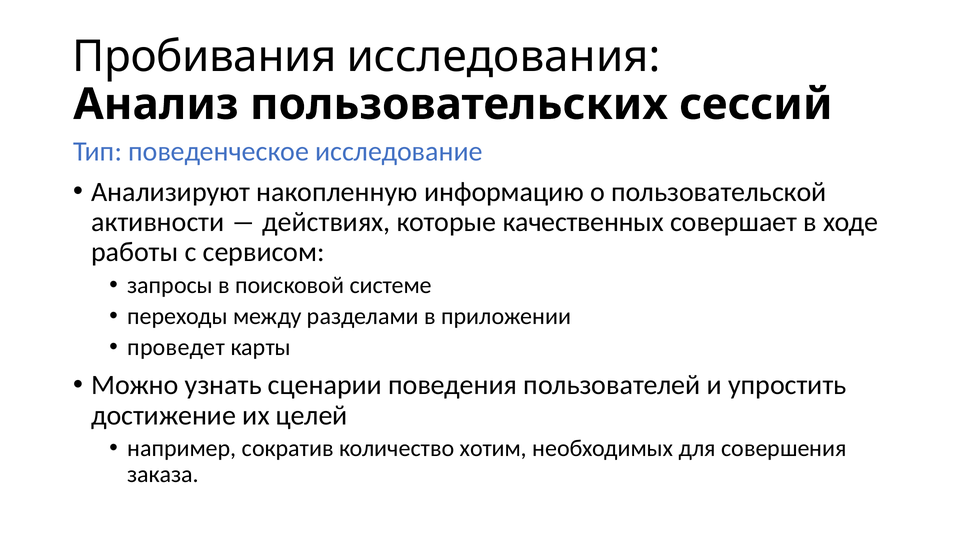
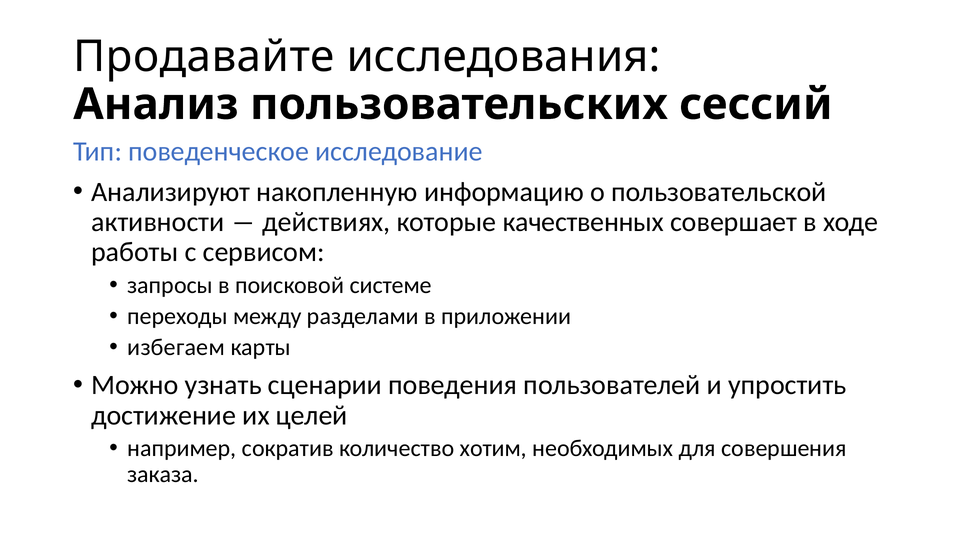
Пробивания: Пробивания -> Продавайте (204, 57)
проведет: проведет -> избегаем (176, 347)
